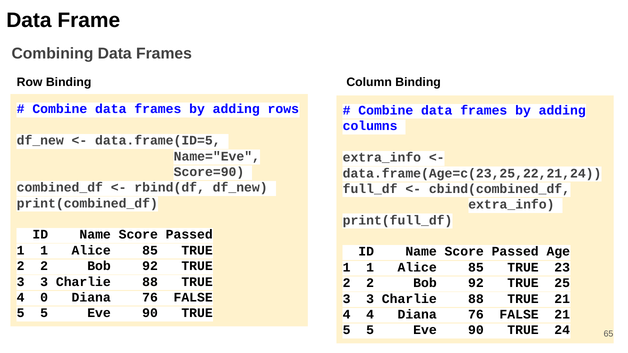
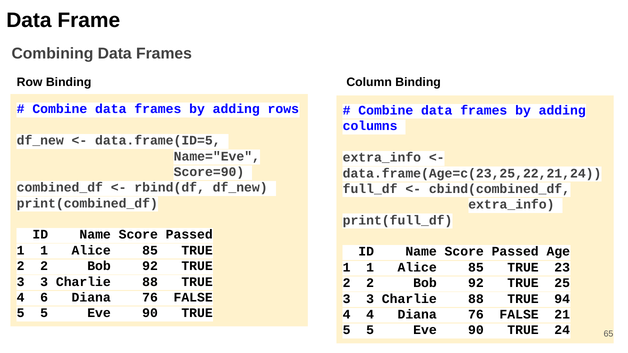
0: 0 -> 6 (44, 298)
TRUE 21: 21 -> 94 (562, 299)
